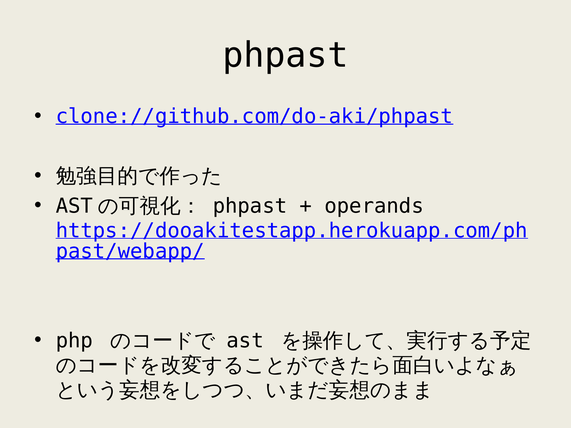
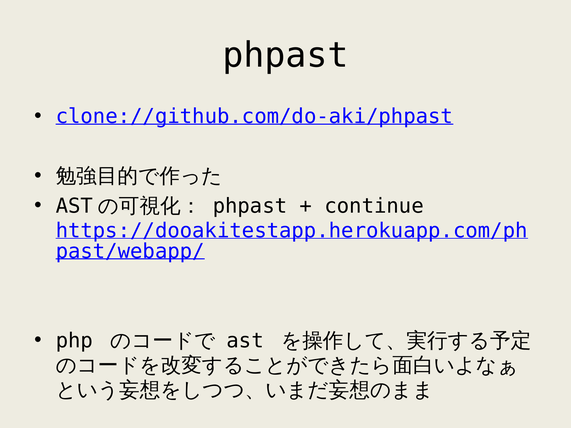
operands: operands -> continue (374, 206)
